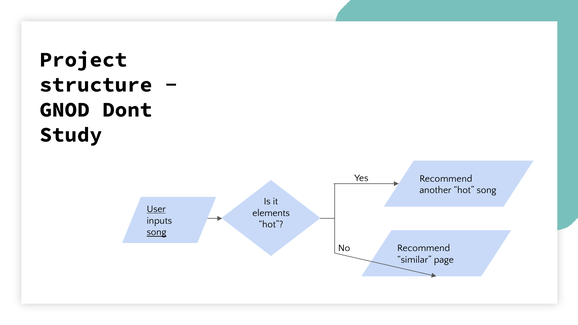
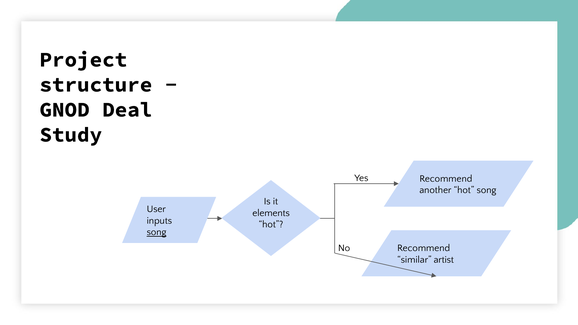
Dont: Dont -> Deal (127, 110)
User underline: present -> none (156, 209)
page: page -> artist (444, 260)
